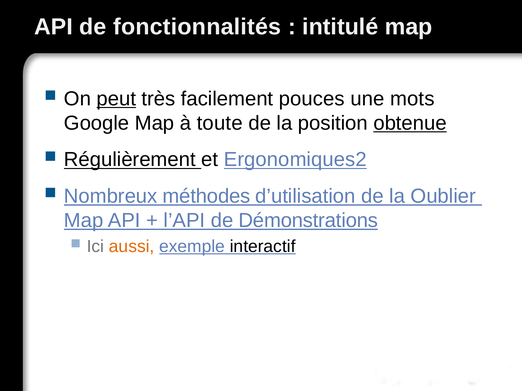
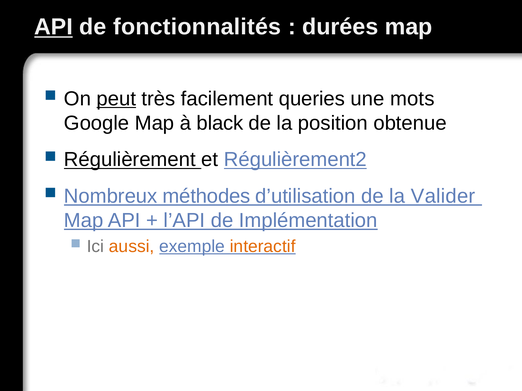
API underline: none -> present (54, 27)
intitulé: intitulé -> durées (340, 27)
pouces: pouces -> queries (312, 99)
toute: toute -> black (220, 123)
obtenue underline: present -> none (410, 123)
Ergonomiques2: Ergonomiques2 -> Régulièrement2 (295, 160)
Oublier: Oublier -> Valider (443, 196)
Démonstrations: Démonstrations -> Implémentation (308, 221)
interactif colour: black -> orange (263, 247)
